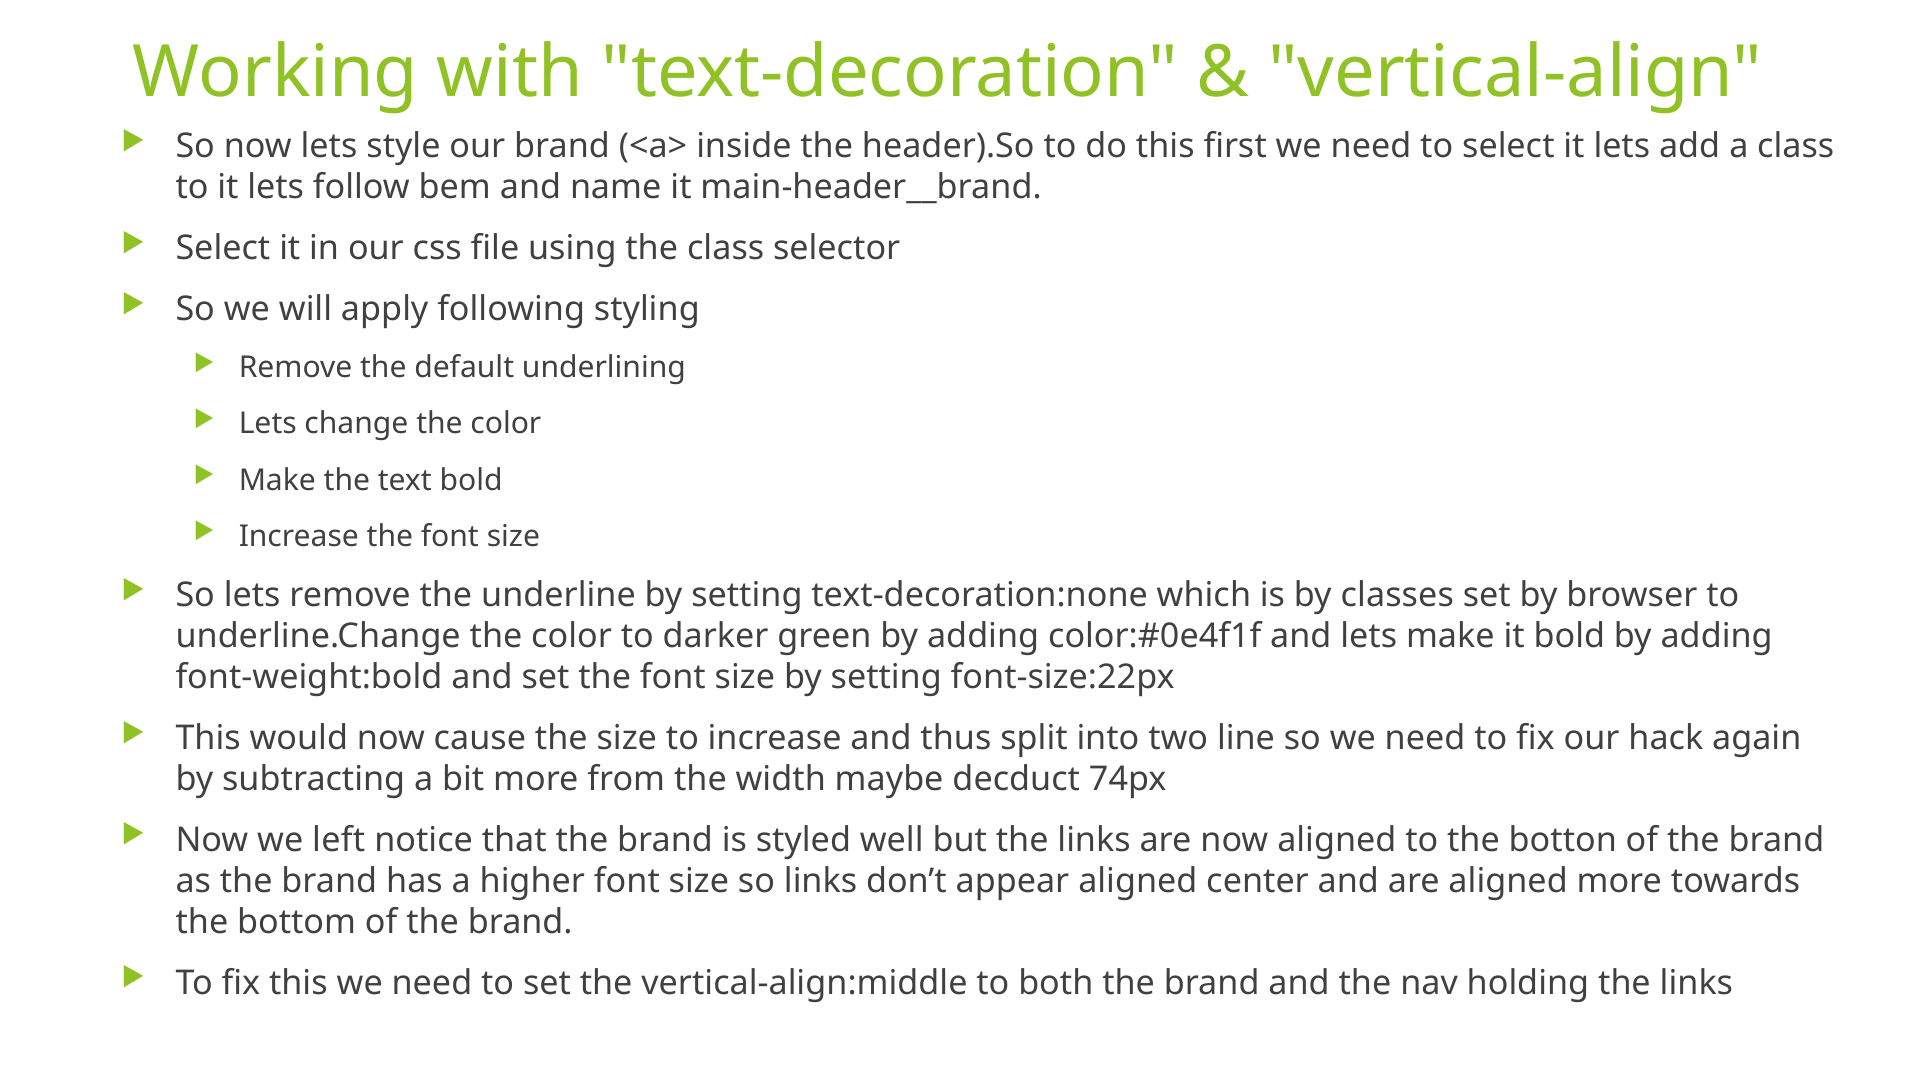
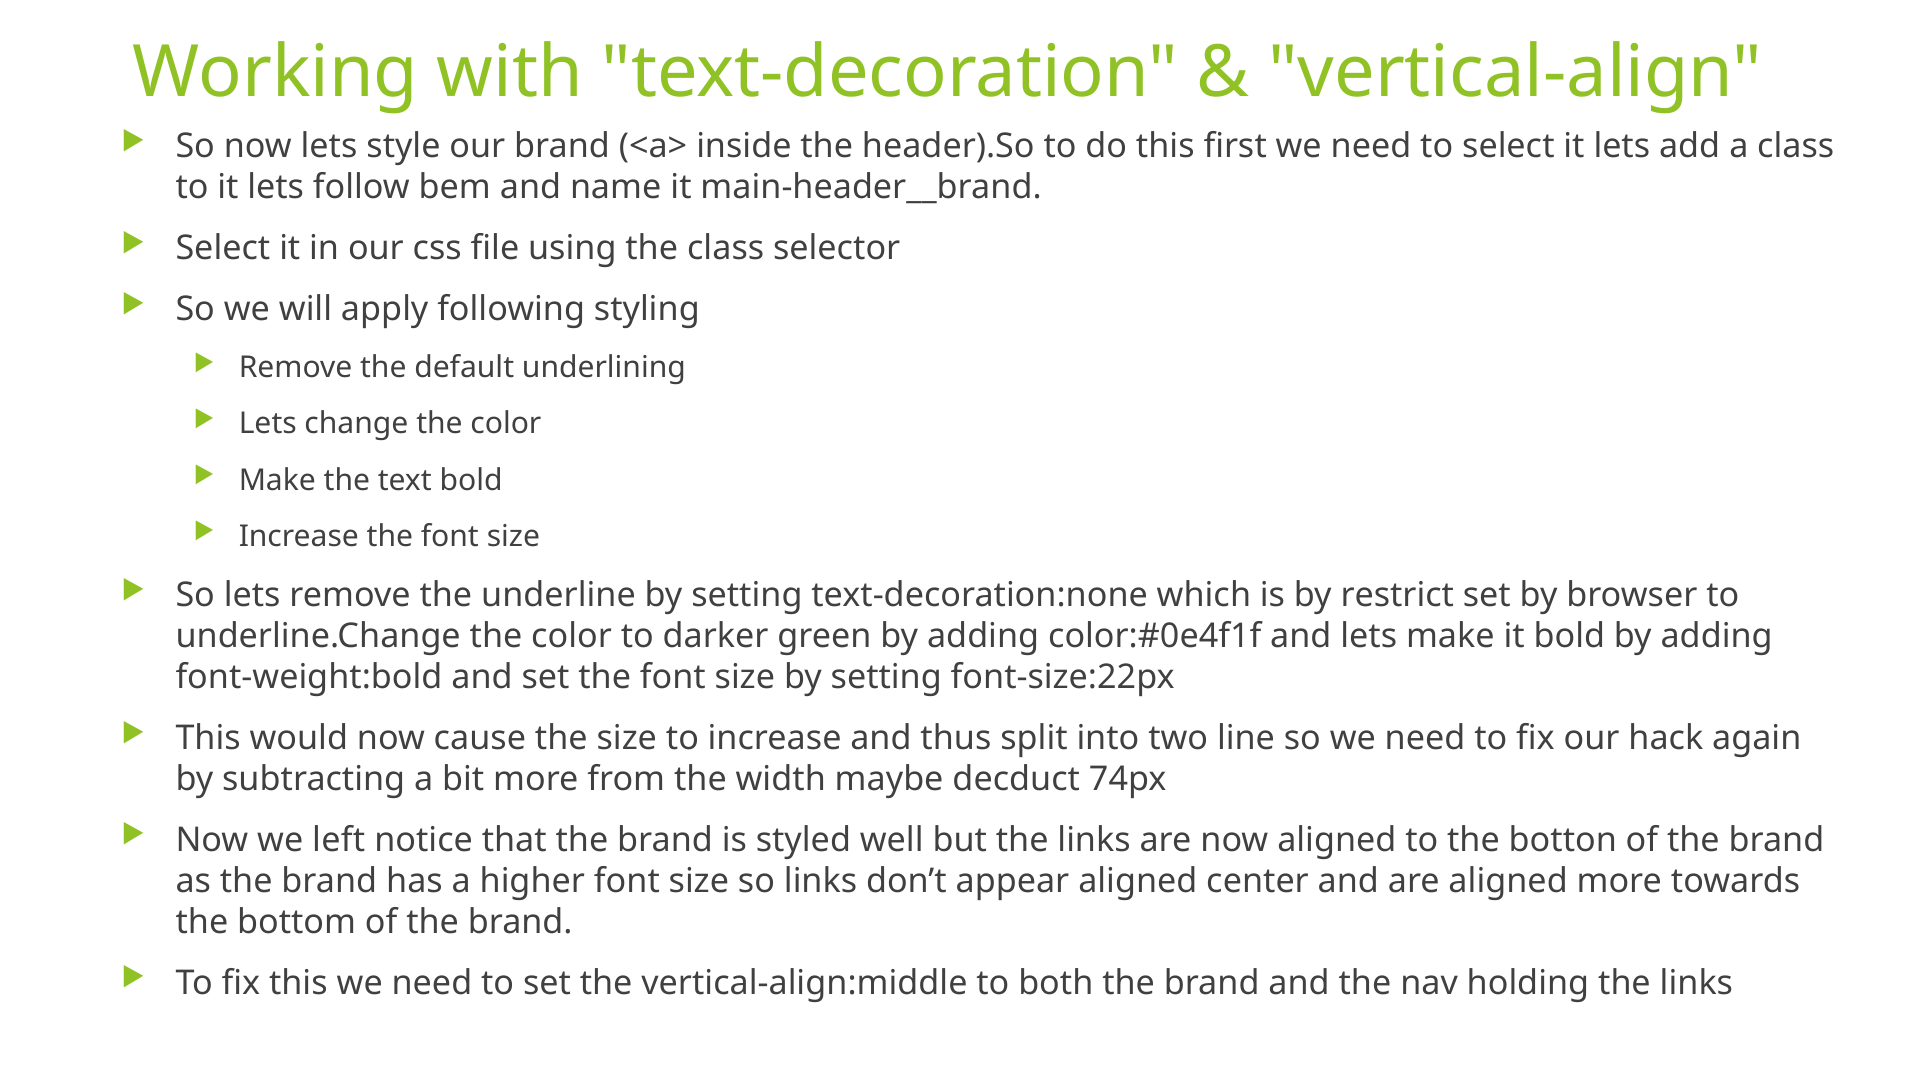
classes: classes -> restrict (1397, 595)
